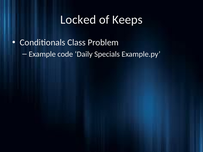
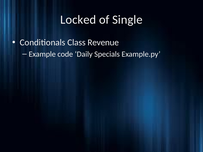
Keeps: Keeps -> Single (127, 20)
Problem: Problem -> Revenue (103, 43)
